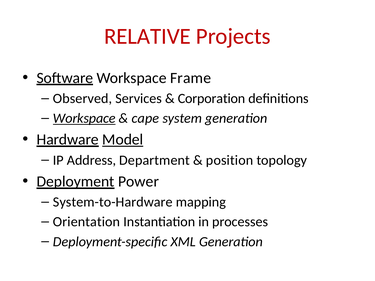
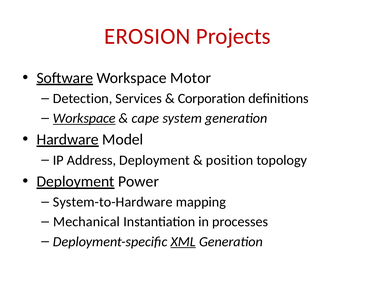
RELATIVE: RELATIVE -> EROSION (147, 36)
Frame: Frame -> Motor (191, 78)
Observed: Observed -> Detection (83, 99)
Model underline: present -> none (123, 140)
Address Department: Department -> Deployment (155, 160)
Orientation: Orientation -> Mechanical (87, 222)
XML underline: none -> present (183, 242)
